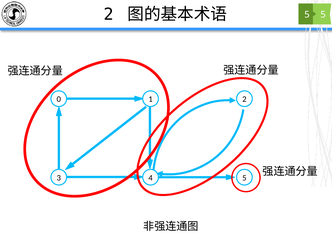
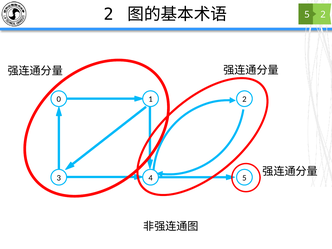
5: 5 -> 2 (323, 15)
